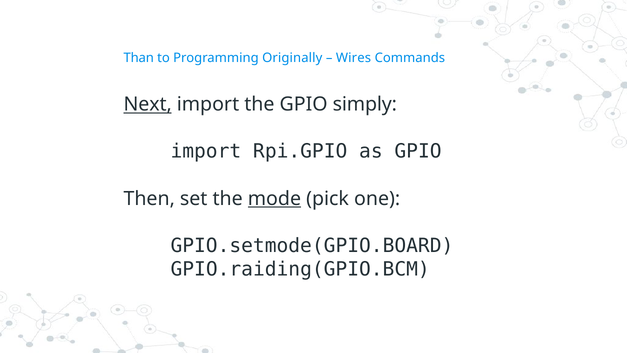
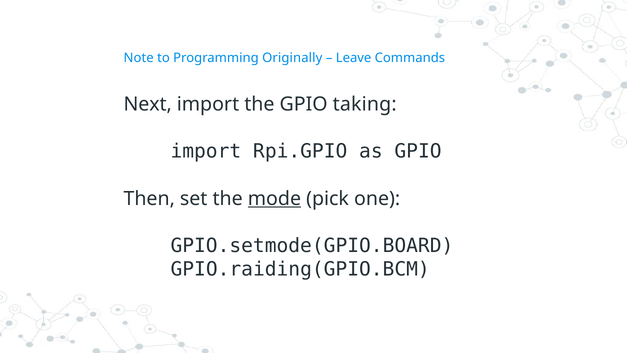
Than: Than -> Note (139, 58)
Wires: Wires -> Leave (354, 58)
Next underline: present -> none (148, 104)
simply: simply -> taking (365, 104)
